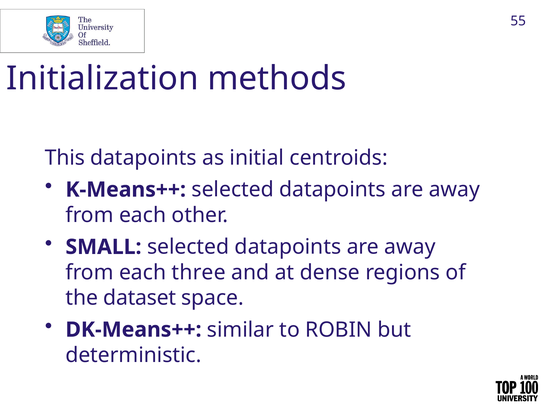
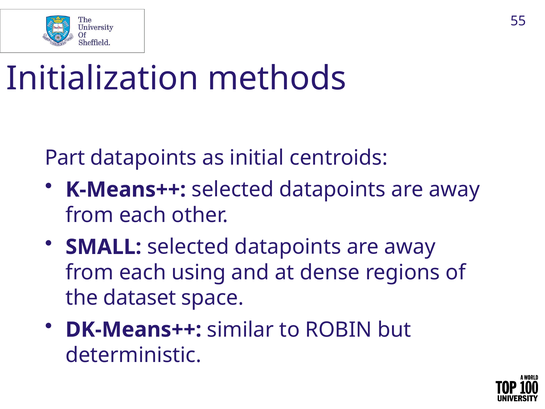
This: This -> Part (65, 158)
three: three -> using (199, 272)
